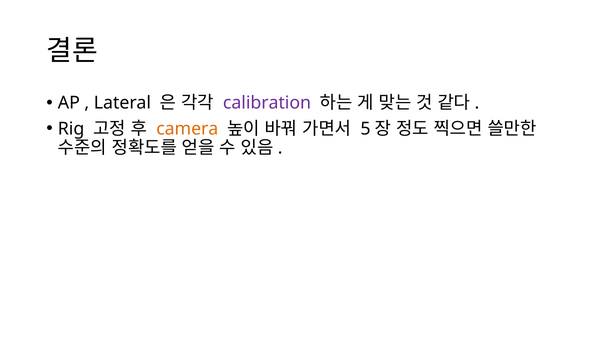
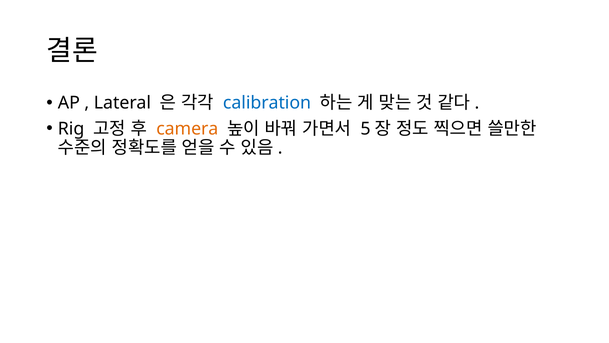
calibration colour: purple -> blue (267, 103)
